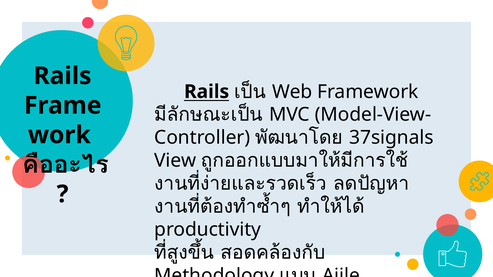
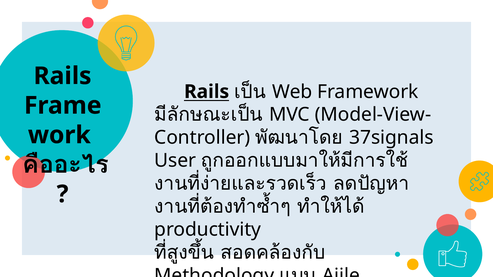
View: View -> User (175, 161)
